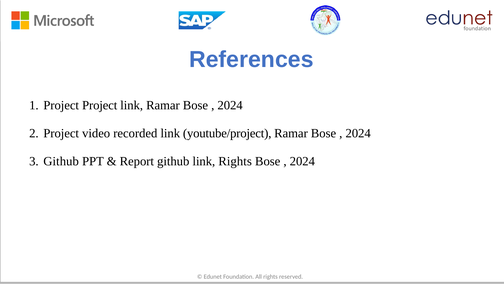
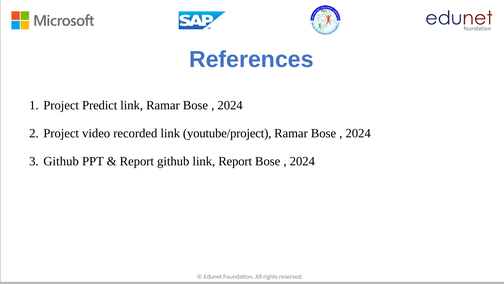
Project Project: Project -> Predict (100, 105)
link Rights: Rights -> Report (235, 161)
